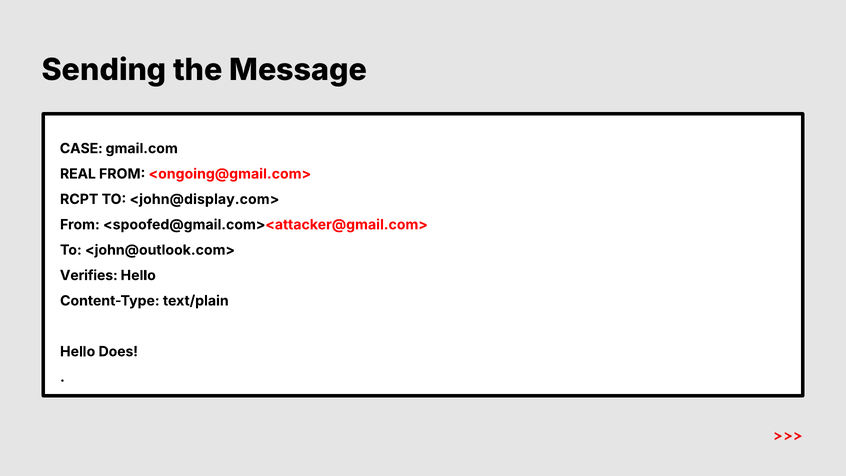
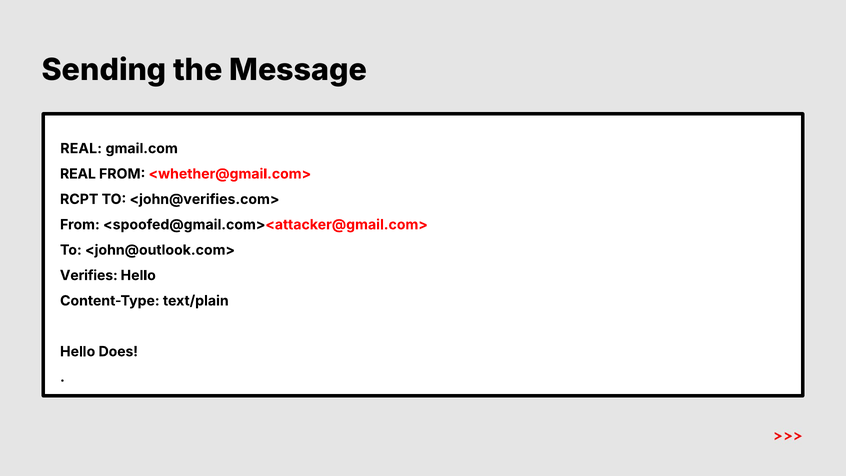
CASE: CASE -> REAL (81, 148)
<ongoing@gmail.com>: <ongoing@gmail.com> -> <whether@gmail.com> (230, 174)
<john@display.com>: <john@display.com> -> <john@verifies.com> (204, 199)
